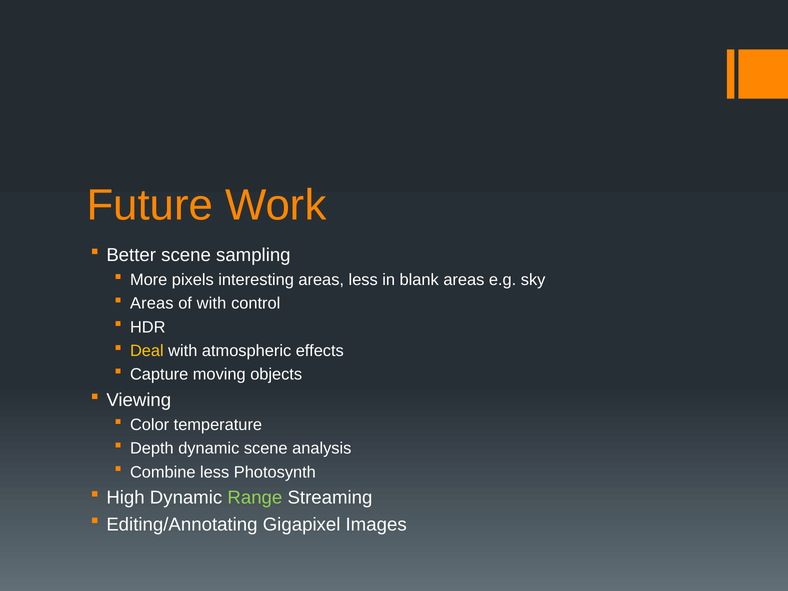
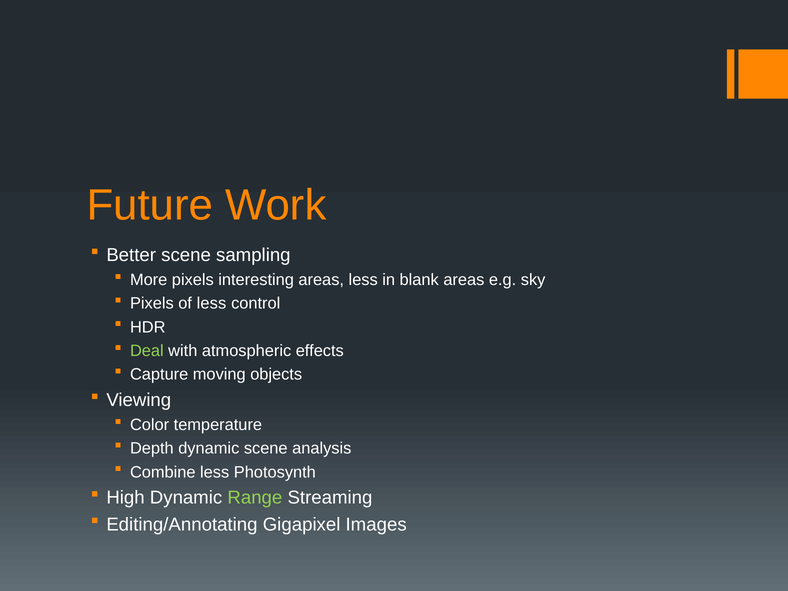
Areas: Areas -> Pixels (152, 304)
of with: with -> less (211, 304)
Deal colour: yellow -> light green (147, 351)
